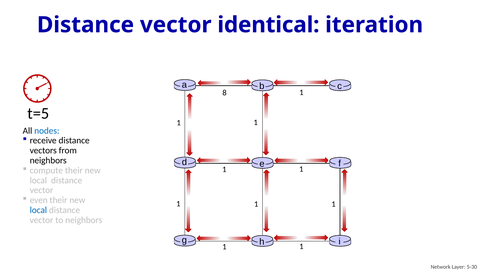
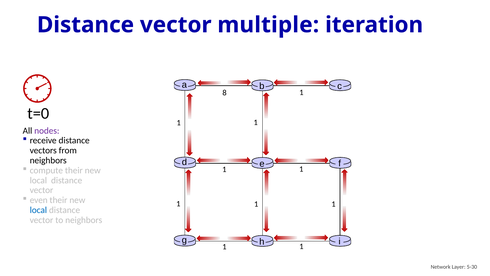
identical: identical -> multiple (268, 25)
t=5: t=5 -> t=0 (38, 113)
nodes colour: blue -> purple (47, 130)
